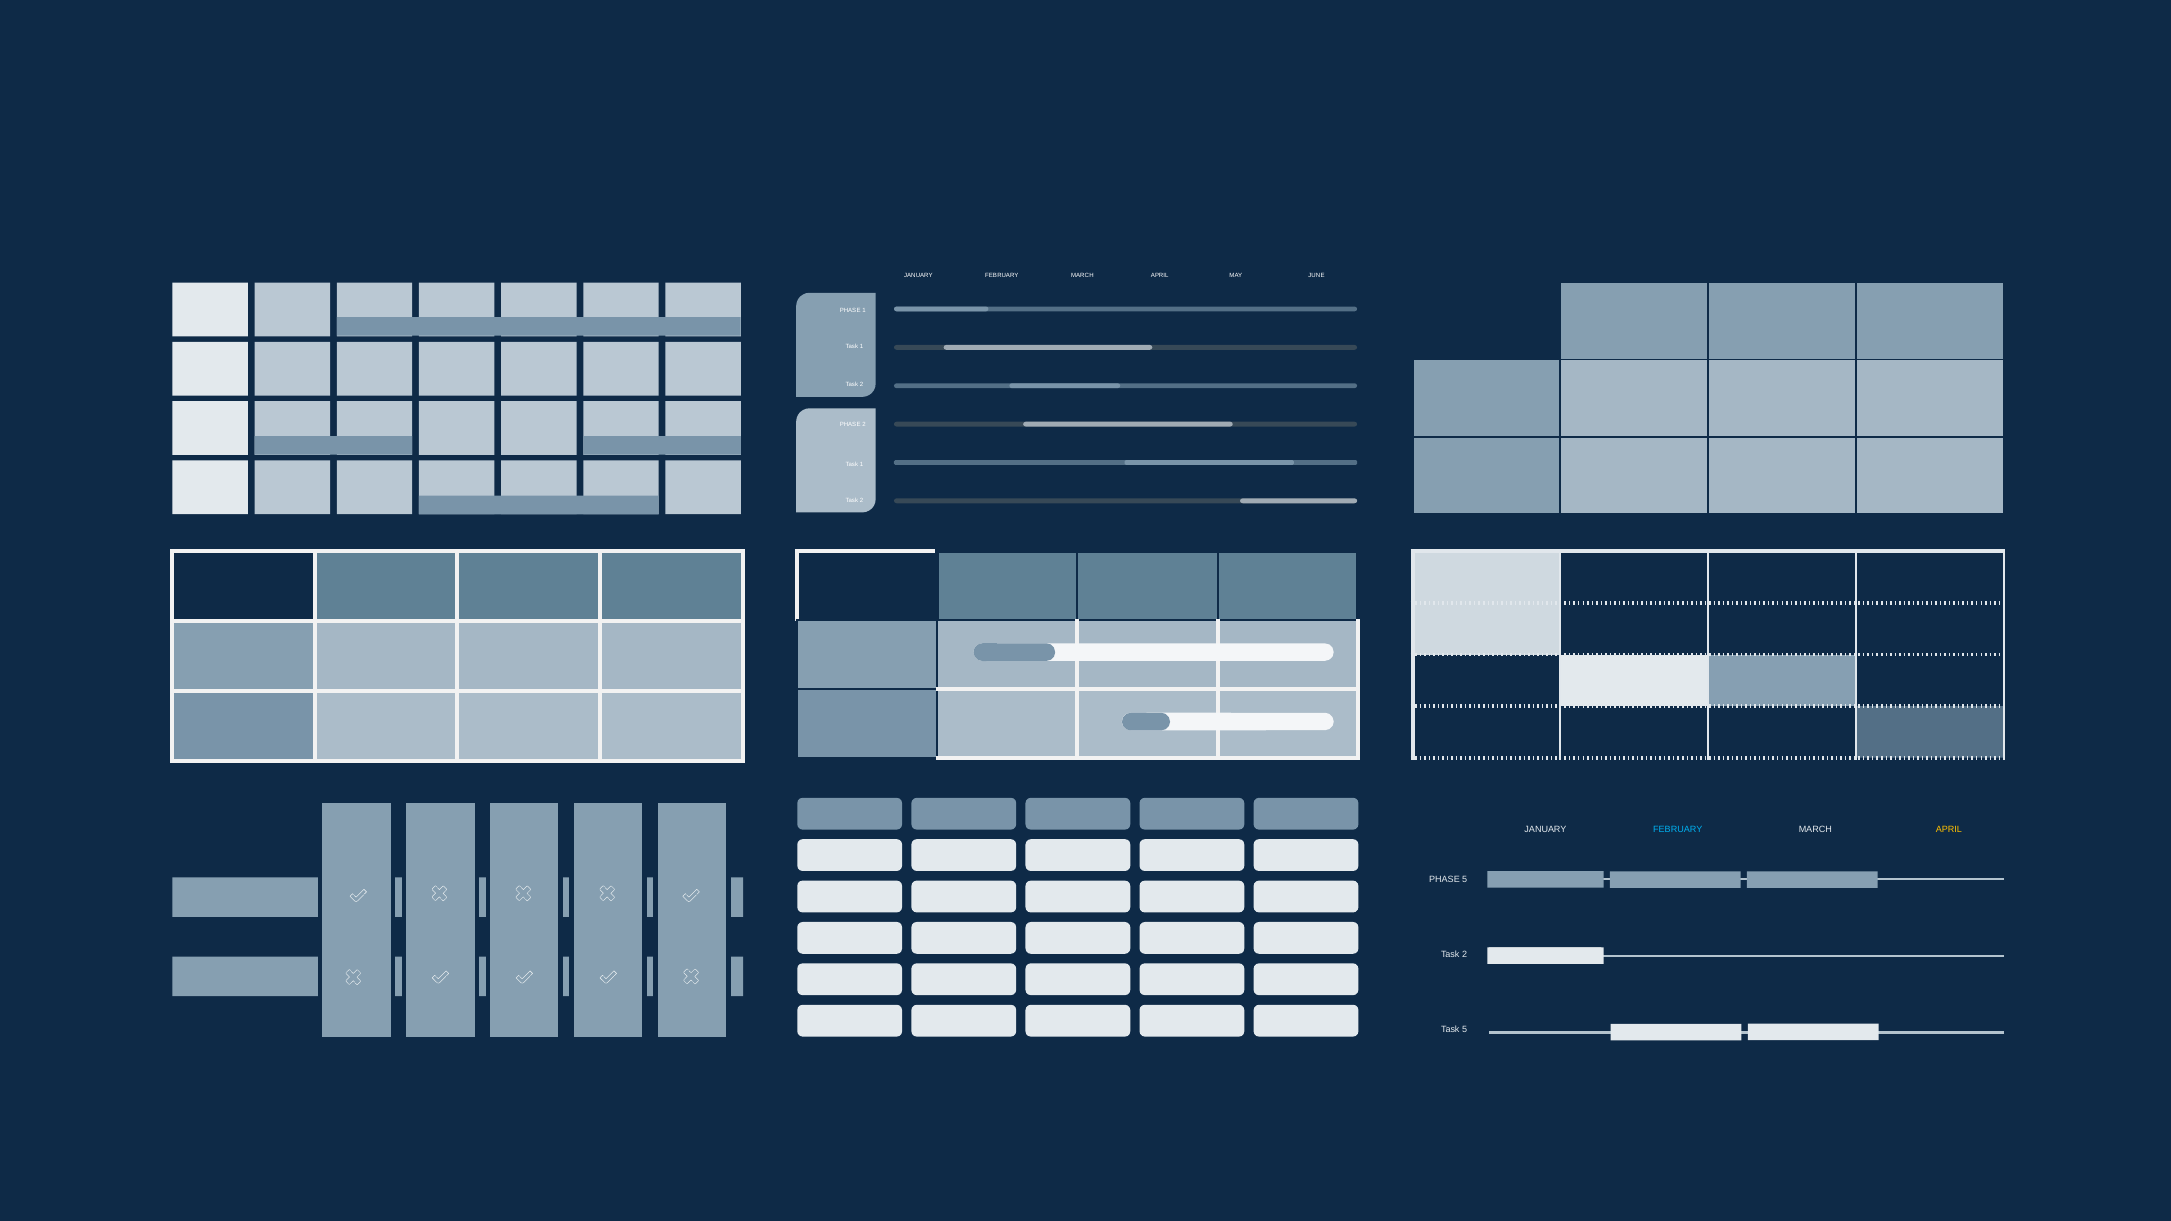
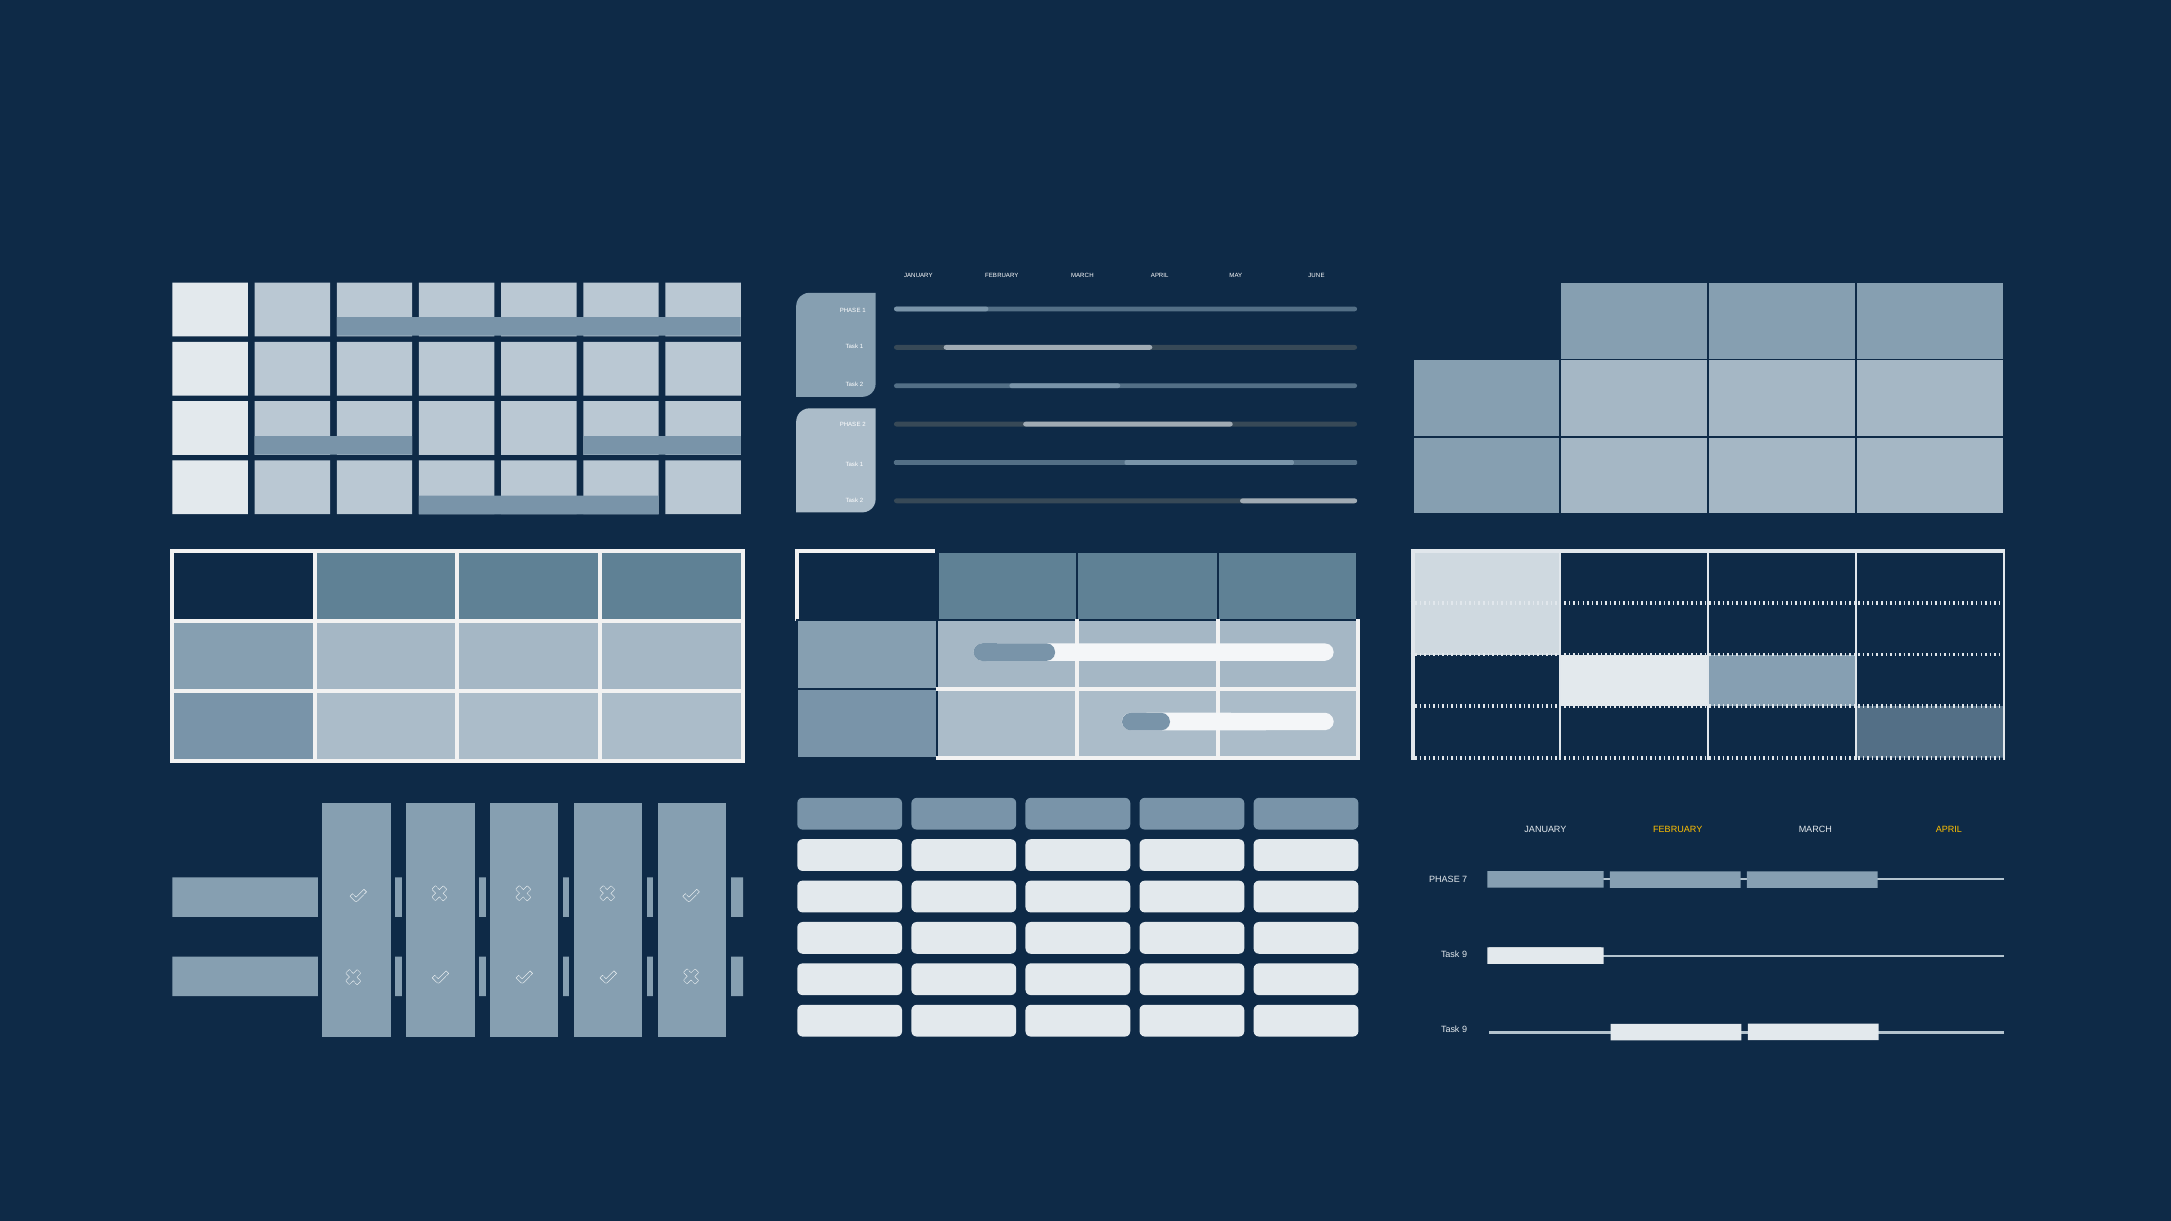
FEBRUARY colour: light blue -> yellow (1678, 830)
PHASE 5: 5 -> 7 (1465, 880)
2: 2 -> 9 (1465, 955)
5: 5 -> 9 (1465, 1030)
